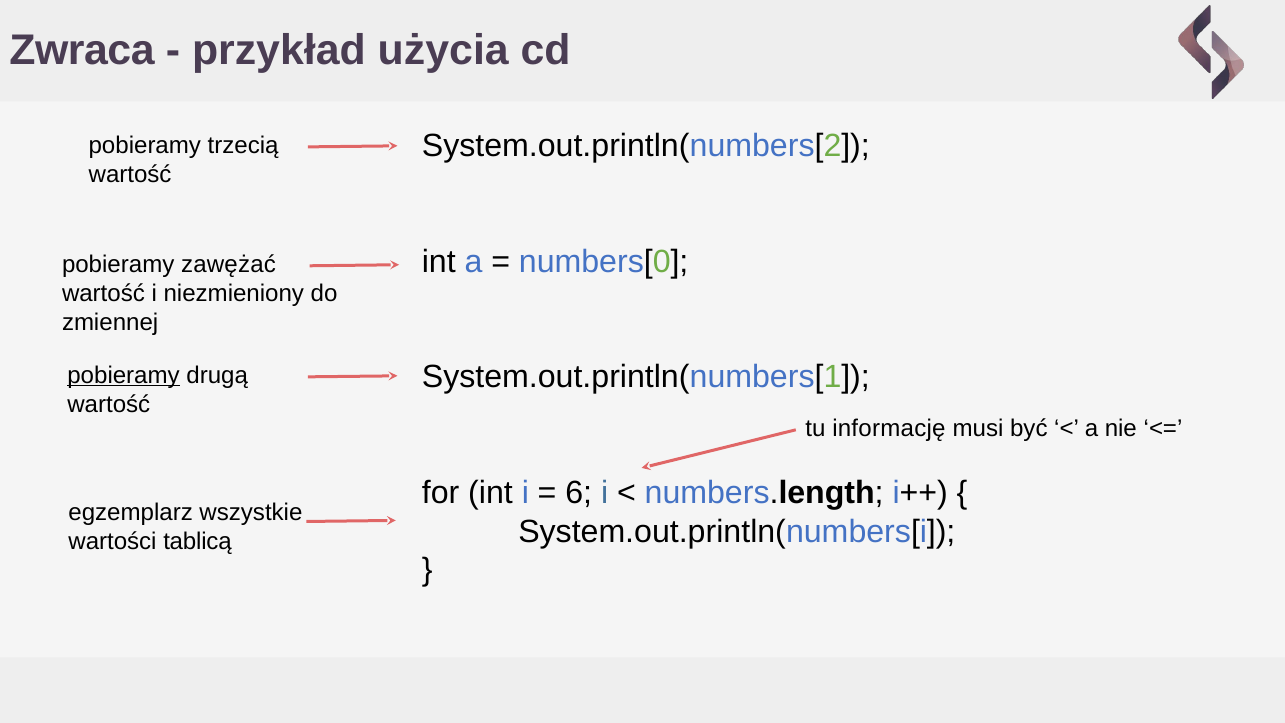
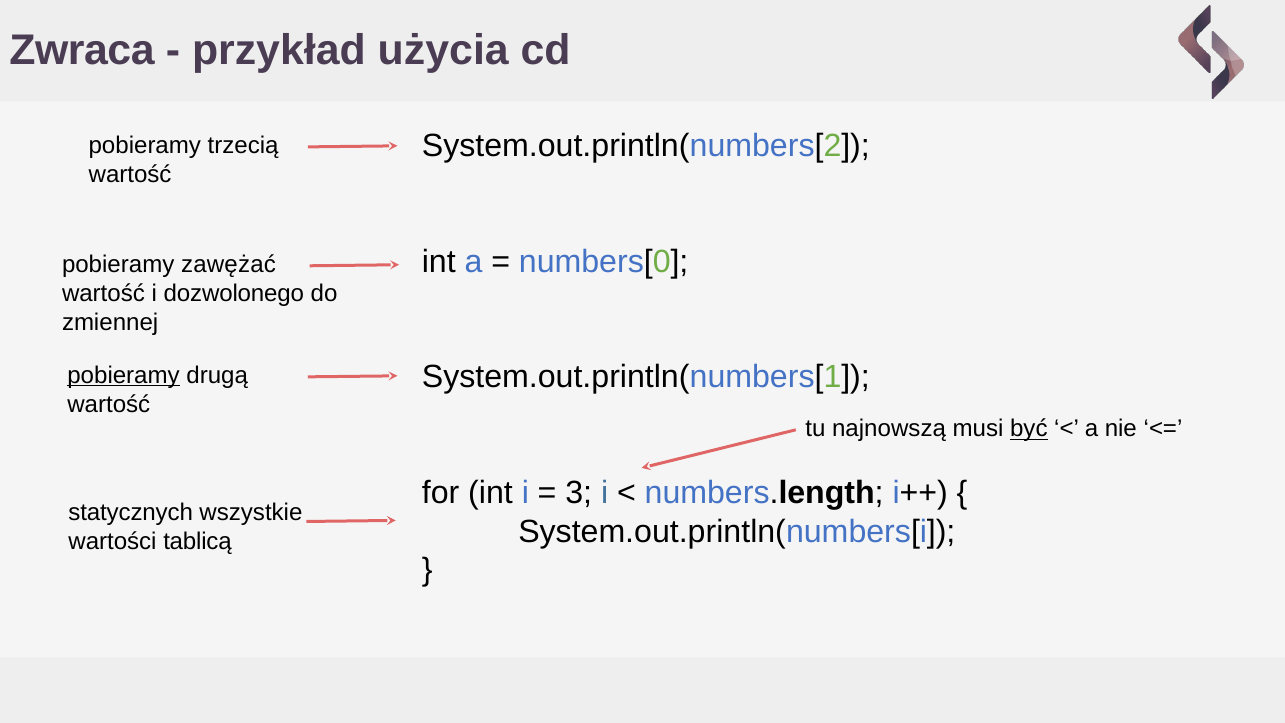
niezmieniony: niezmieniony -> dozwolonego (234, 293)
informację: informację -> najnowszą (889, 429)
być underline: none -> present (1029, 429)
6: 6 -> 3 (579, 493)
egzemplarz: egzemplarz -> statycznych (131, 513)
